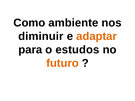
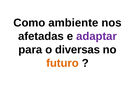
diminuir: diminuir -> afetadas (41, 36)
adaptar colour: orange -> purple (97, 36)
estudos: estudos -> diversas (78, 50)
